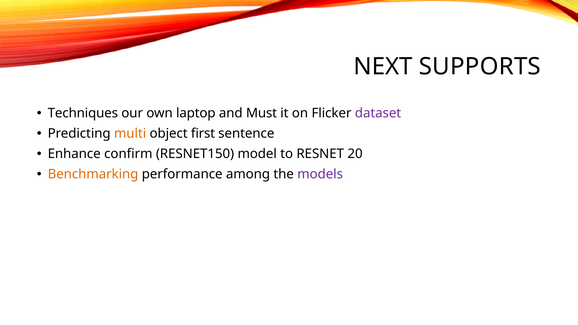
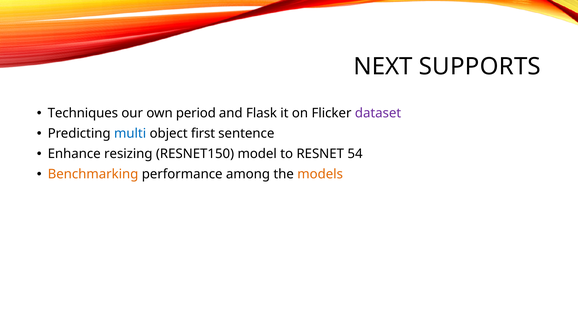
laptop: laptop -> period (196, 113)
Must: Must -> Flask (261, 113)
multi colour: orange -> blue (130, 134)
confirm: confirm -> resizing (128, 154)
20: 20 -> 54 (355, 154)
models colour: purple -> orange (320, 174)
